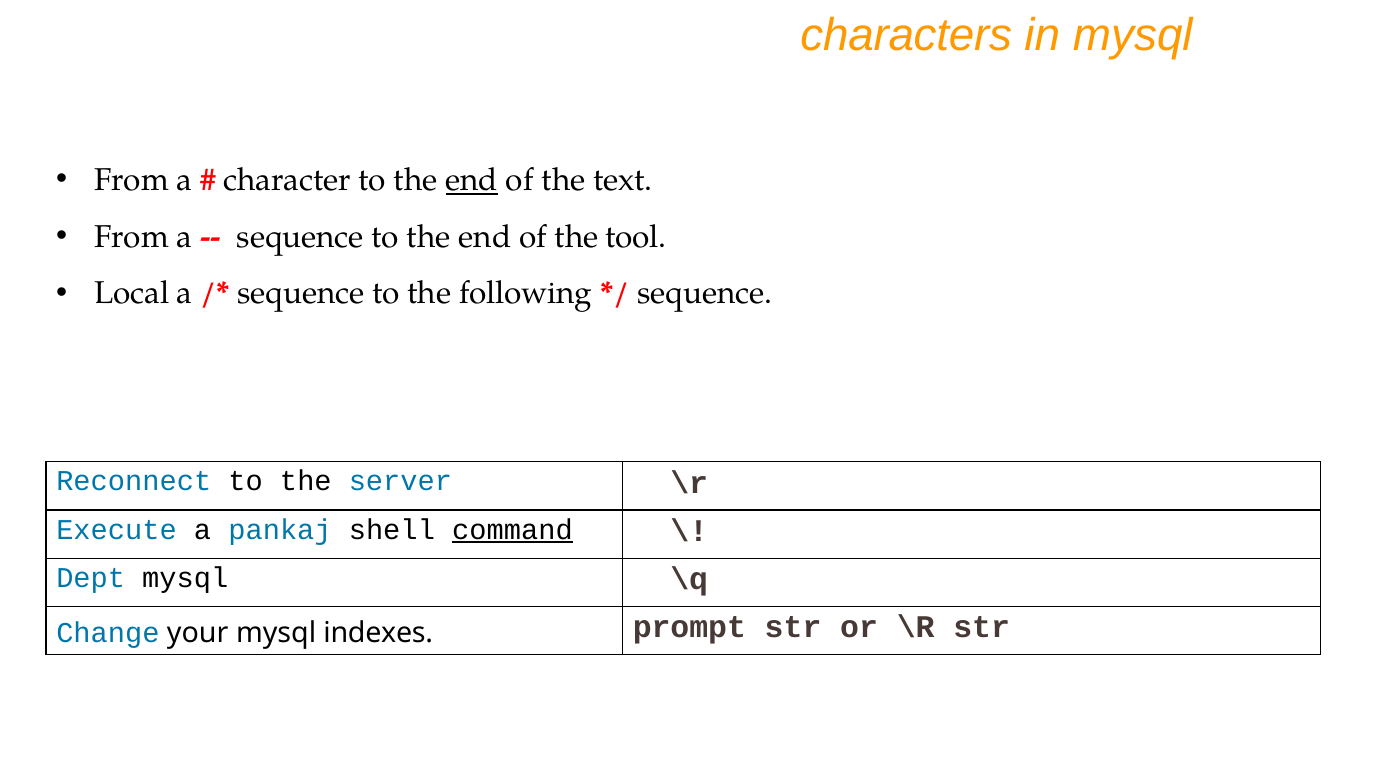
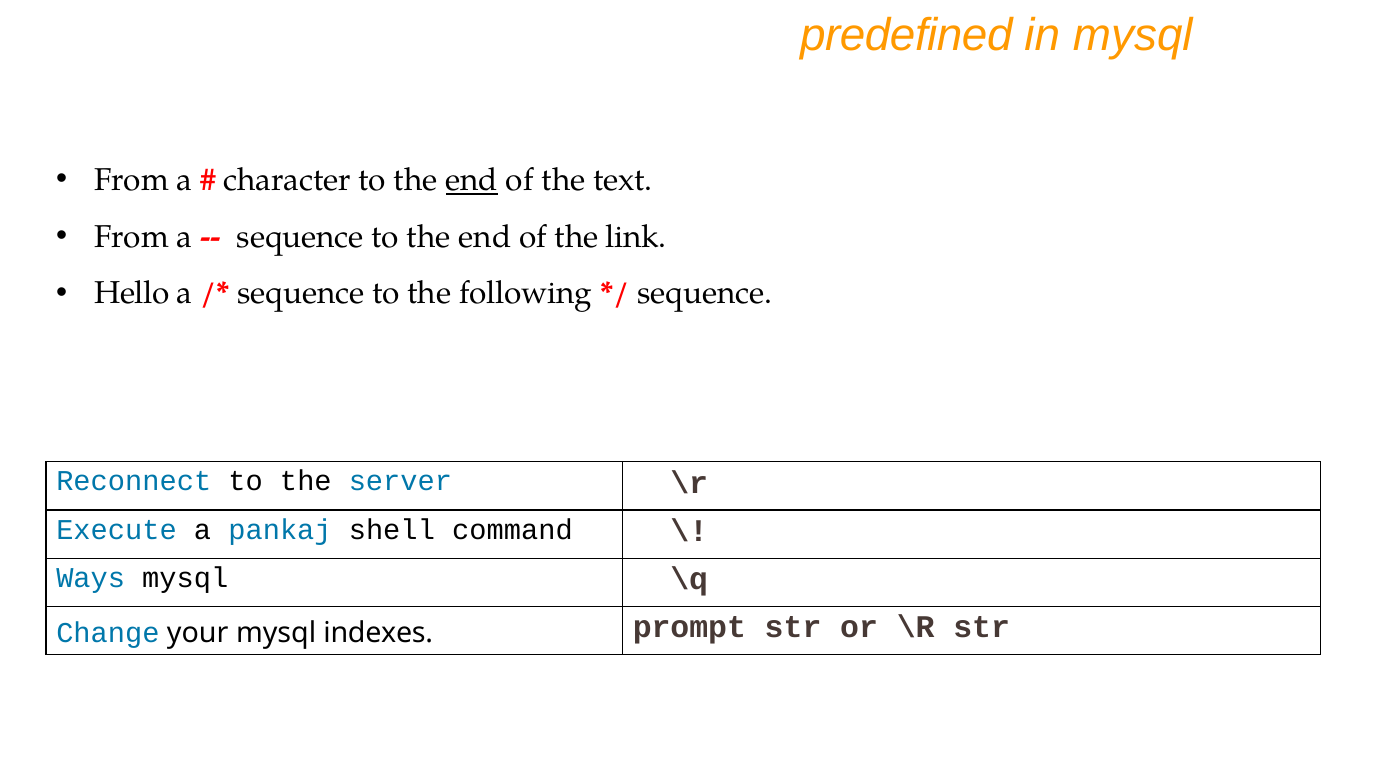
characters: characters -> predefined (906, 36)
tool: tool -> link (636, 237)
Local: Local -> Hello (132, 293)
command underline: present -> none (512, 529)
Dept: Dept -> Ways (91, 577)
